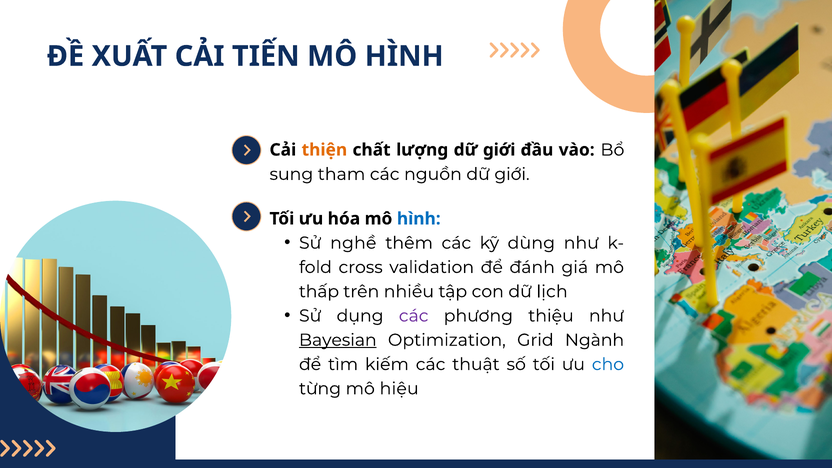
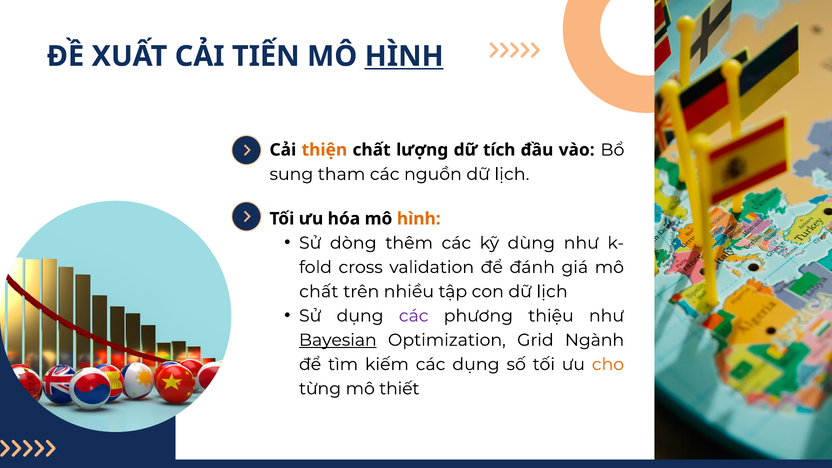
HÌNH underline: none -> present (404, 56)
lượng dữ giới: giới -> tích (499, 150)
nguồn dữ giới: giới -> lịch (512, 174)
hình colour: blue -> orange (419, 219)
nghề: nghề -> dòng (353, 243)
thấp: thấp -> chất (319, 292)
các thuật: thuật -> dụng (476, 364)
cho colour: blue -> orange (608, 364)
hiệu: hiệu -> thiết (399, 389)
